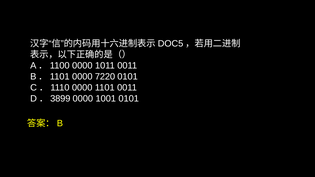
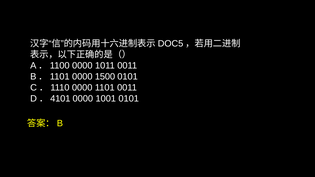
7220: 7220 -> 1500 (105, 77)
3899: 3899 -> 4101 (60, 99)
